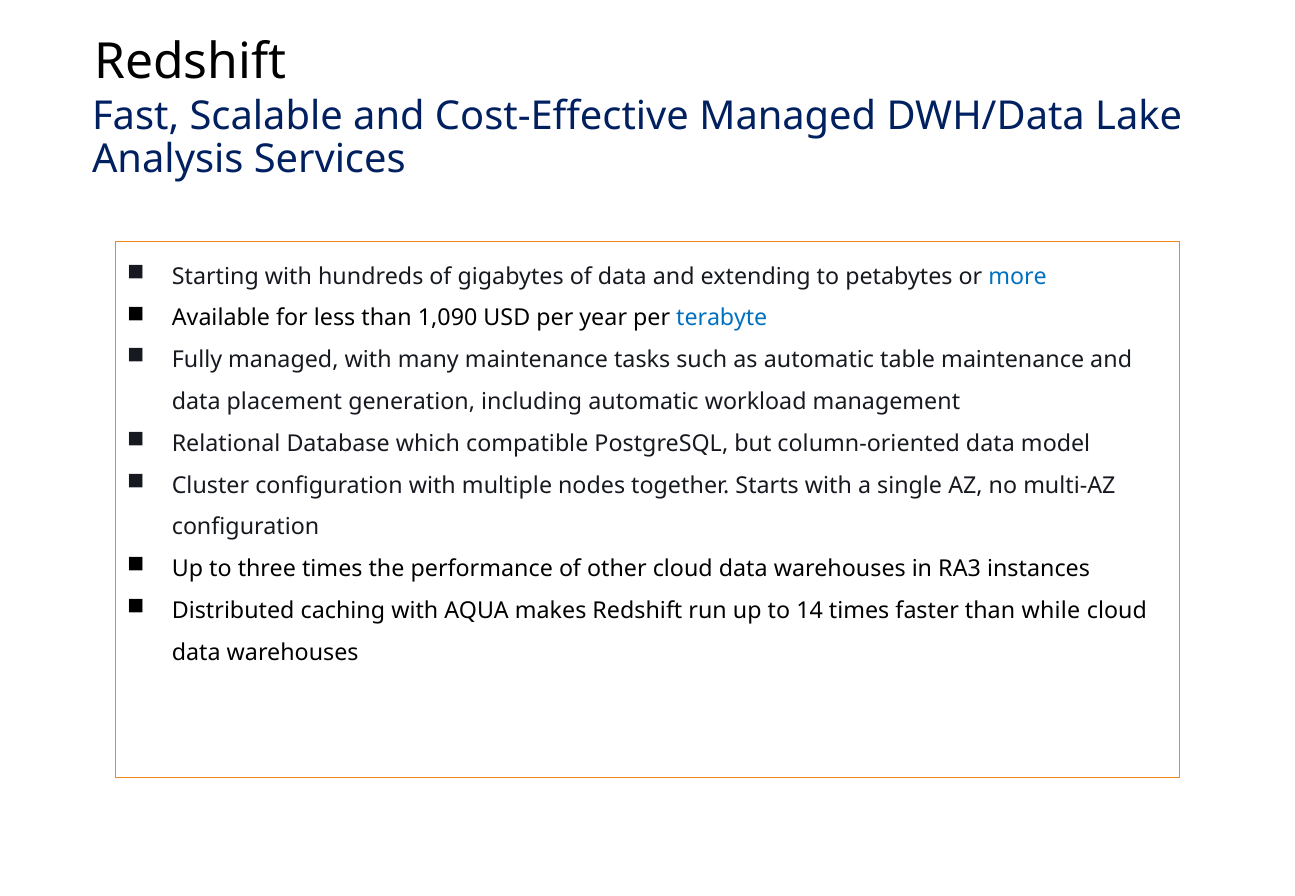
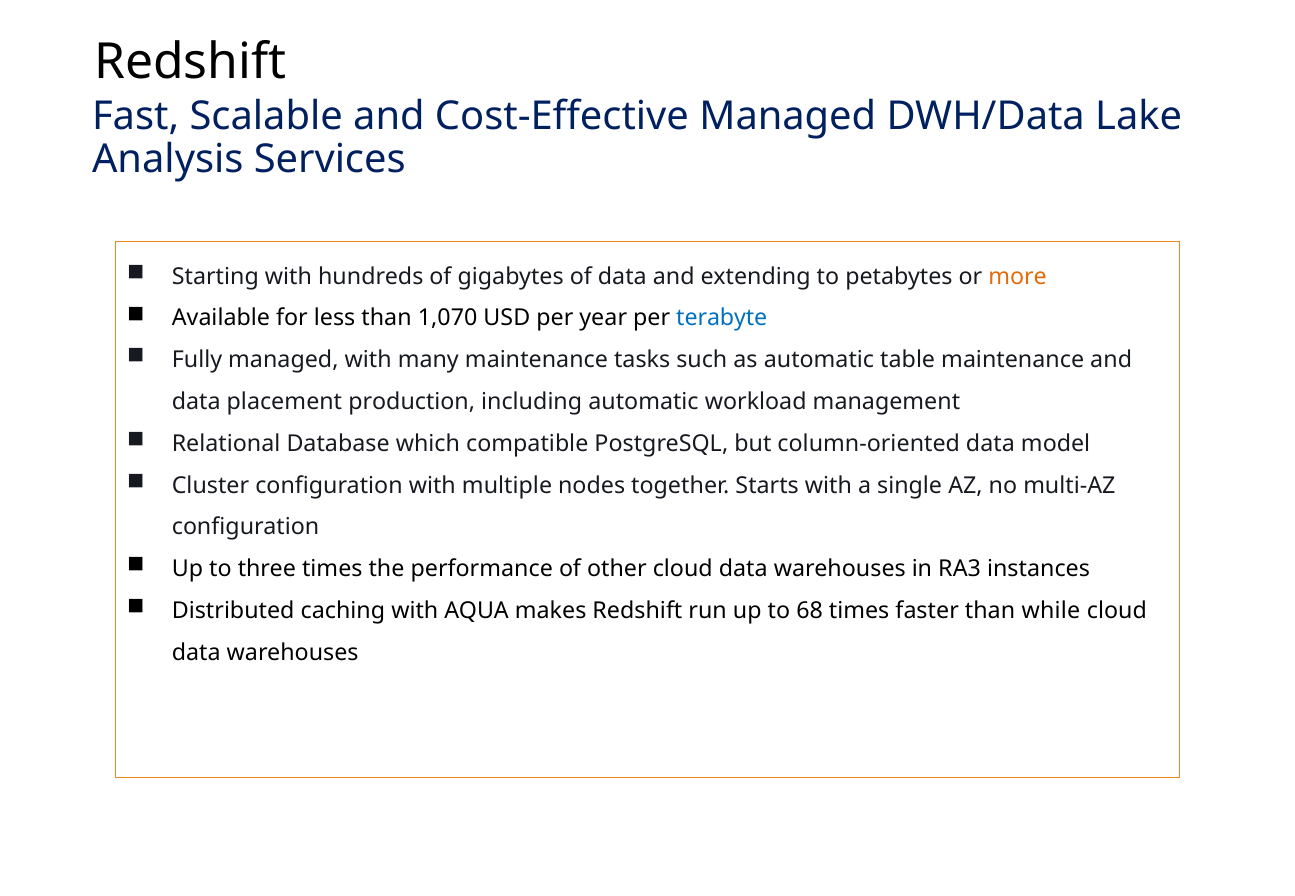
more colour: blue -> orange (1018, 277)
1,090: 1,090 -> 1,070 (448, 318)
generation: generation -> production (412, 402)
14: 14 -> 68 (810, 611)
